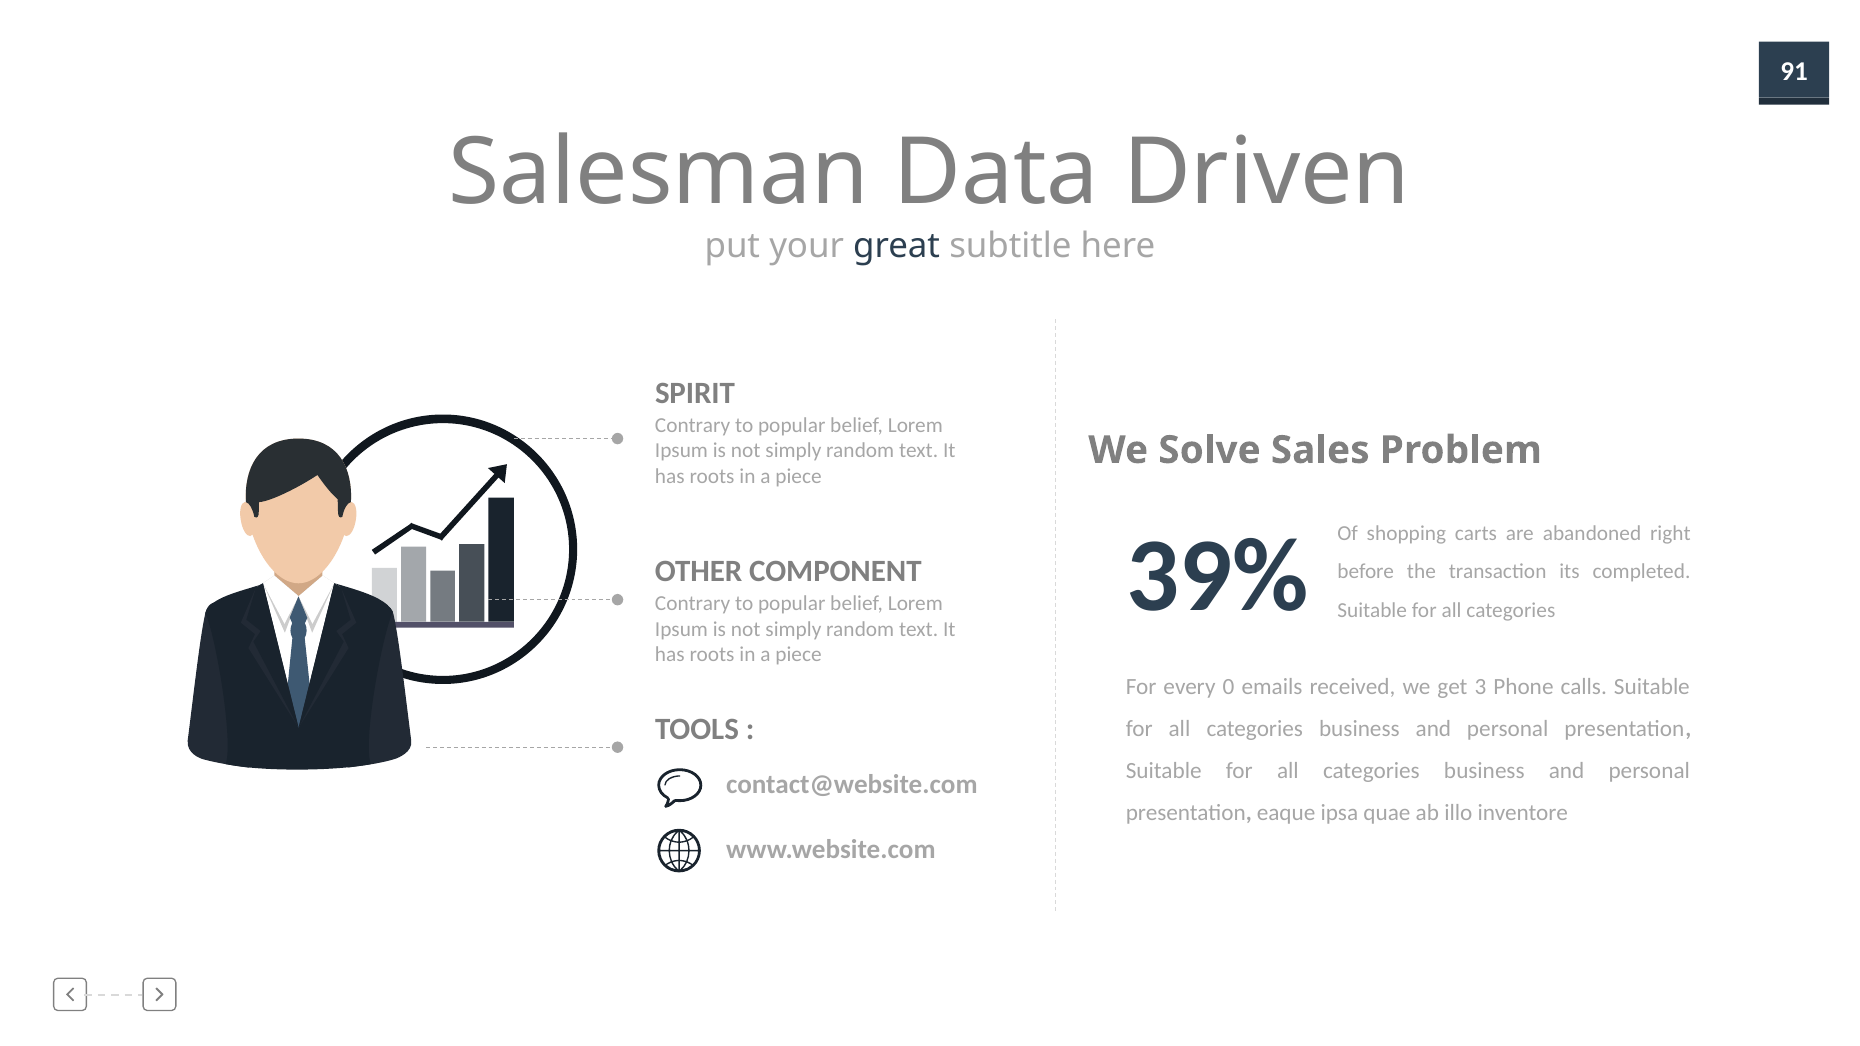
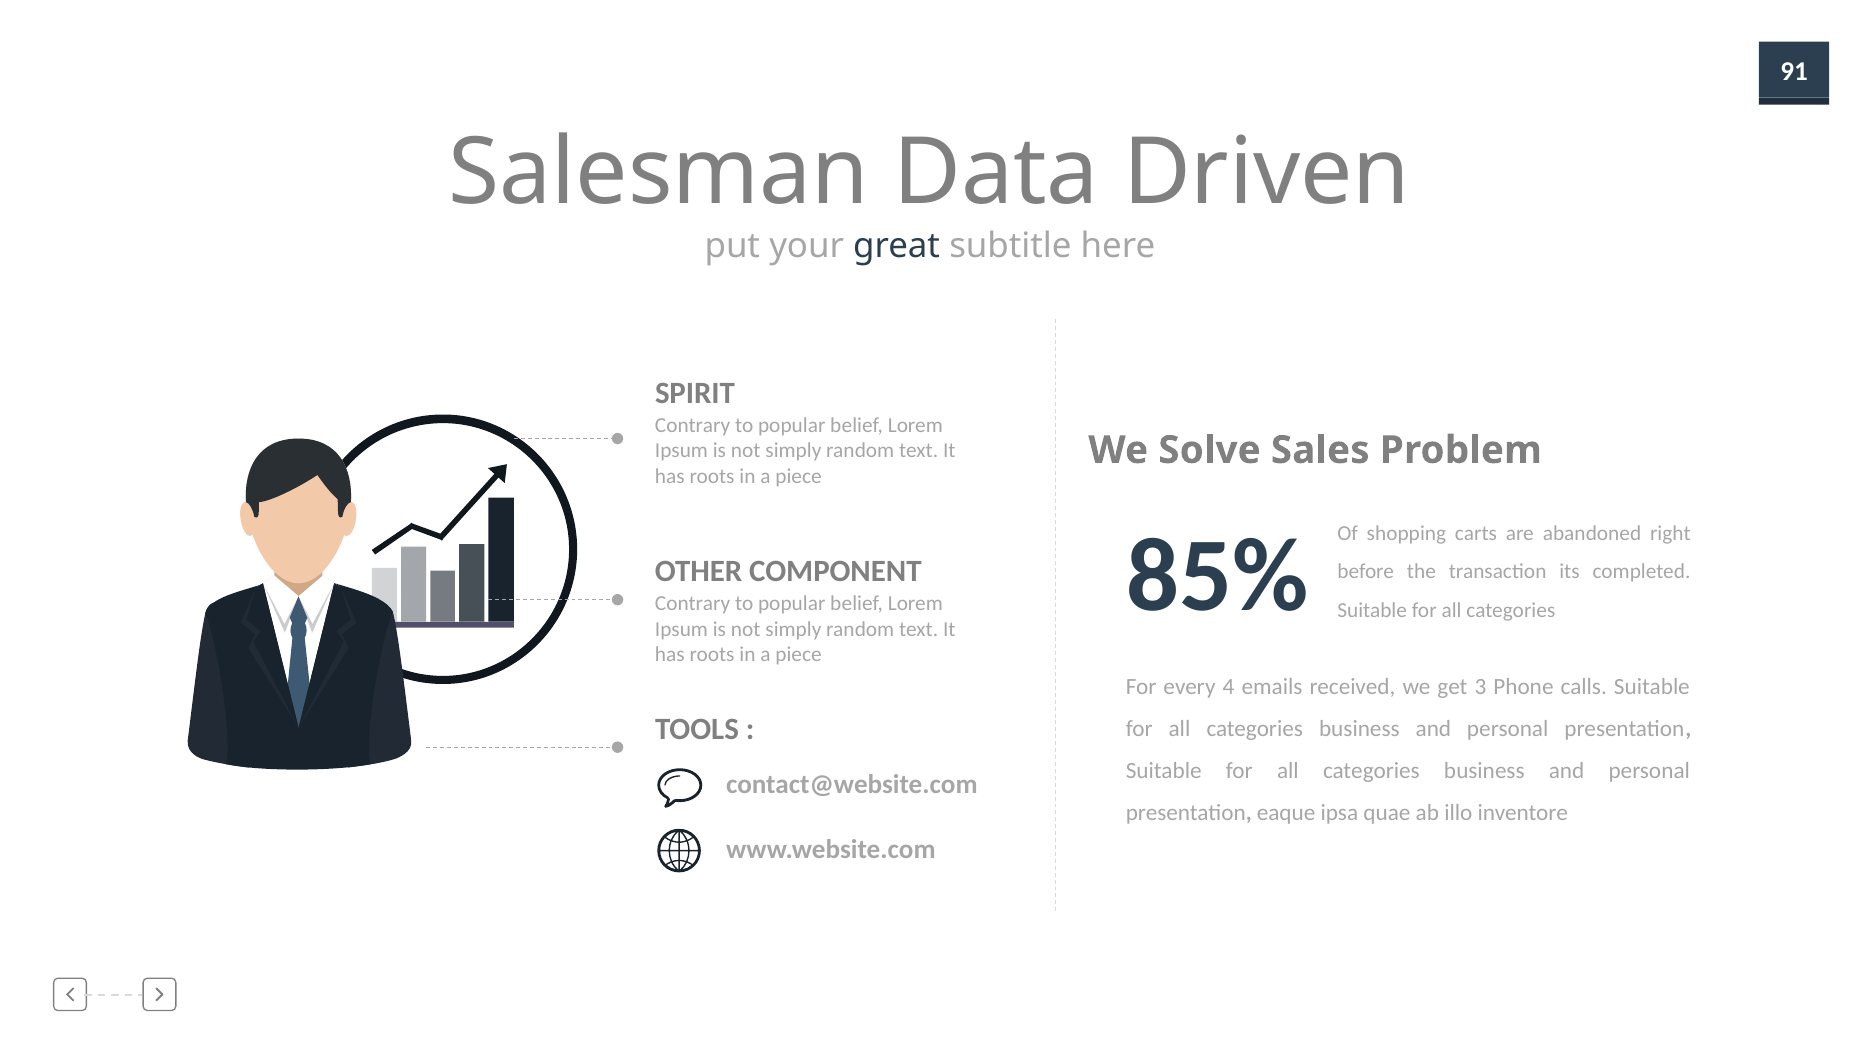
39%: 39% -> 85% (1217, 577)
0: 0 -> 4 (1229, 687)
